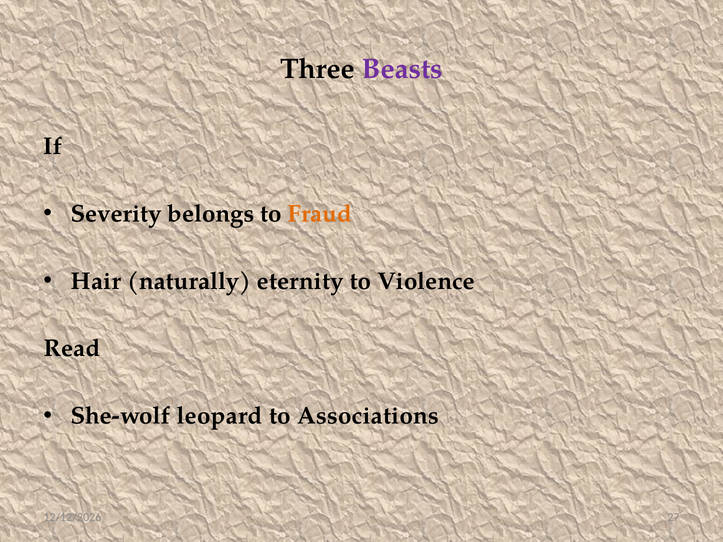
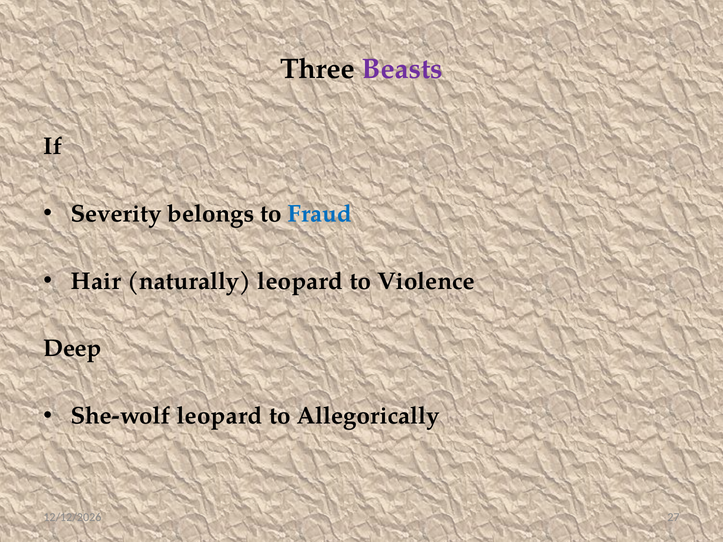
Fraud colour: orange -> blue (320, 214)
naturally eternity: eternity -> leopard (300, 281)
Read: Read -> Deep (72, 349)
Associations: Associations -> Allegorically (368, 416)
